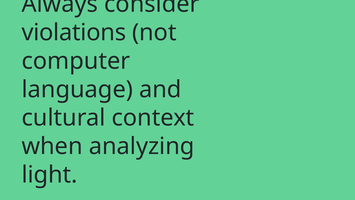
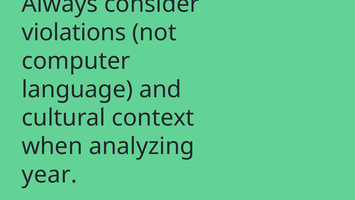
light: light -> year (49, 175)
